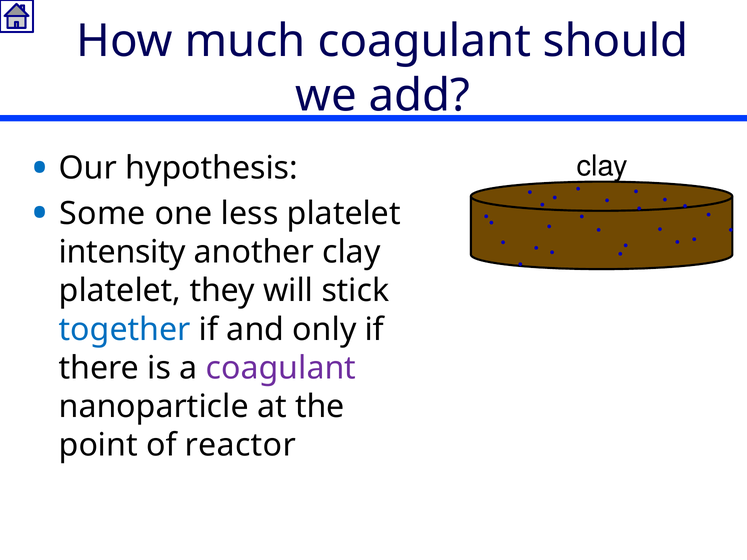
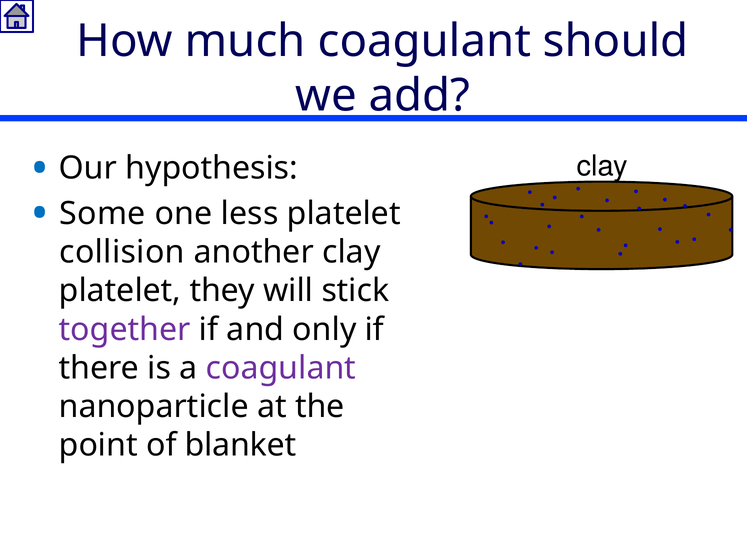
intensity: intensity -> collision (122, 252)
together colour: blue -> purple (125, 330)
reactor: reactor -> blanket (241, 445)
